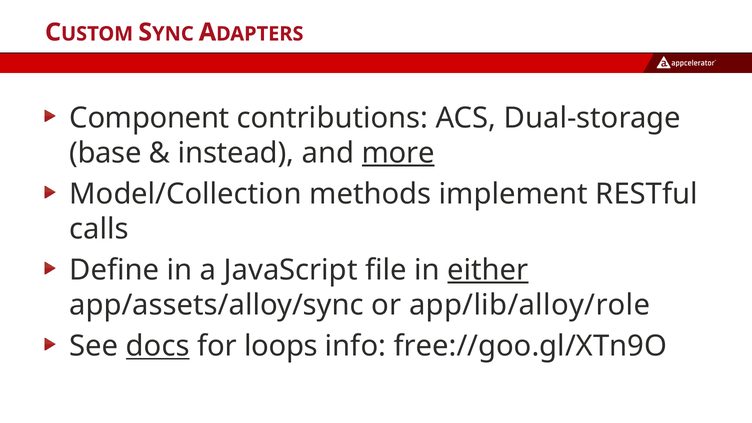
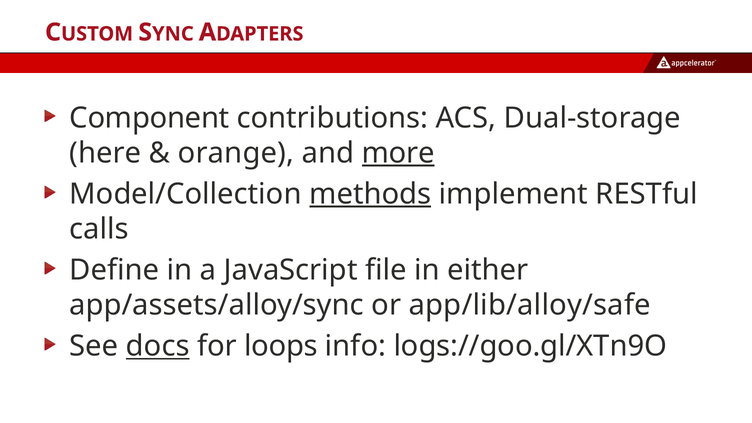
base: base -> here (105, 153)
instead: instead -> orange (236, 153)
methods underline: none -> present (370, 194)
either underline: present -> none (488, 270)
app/lib/alloy/role: app/lib/alloy/role -> app/lib/alloy/safe (530, 305)
free://goo.gl/XTn9O: free://goo.gl/XTn9O -> logs://goo.gl/XTn9O (530, 346)
